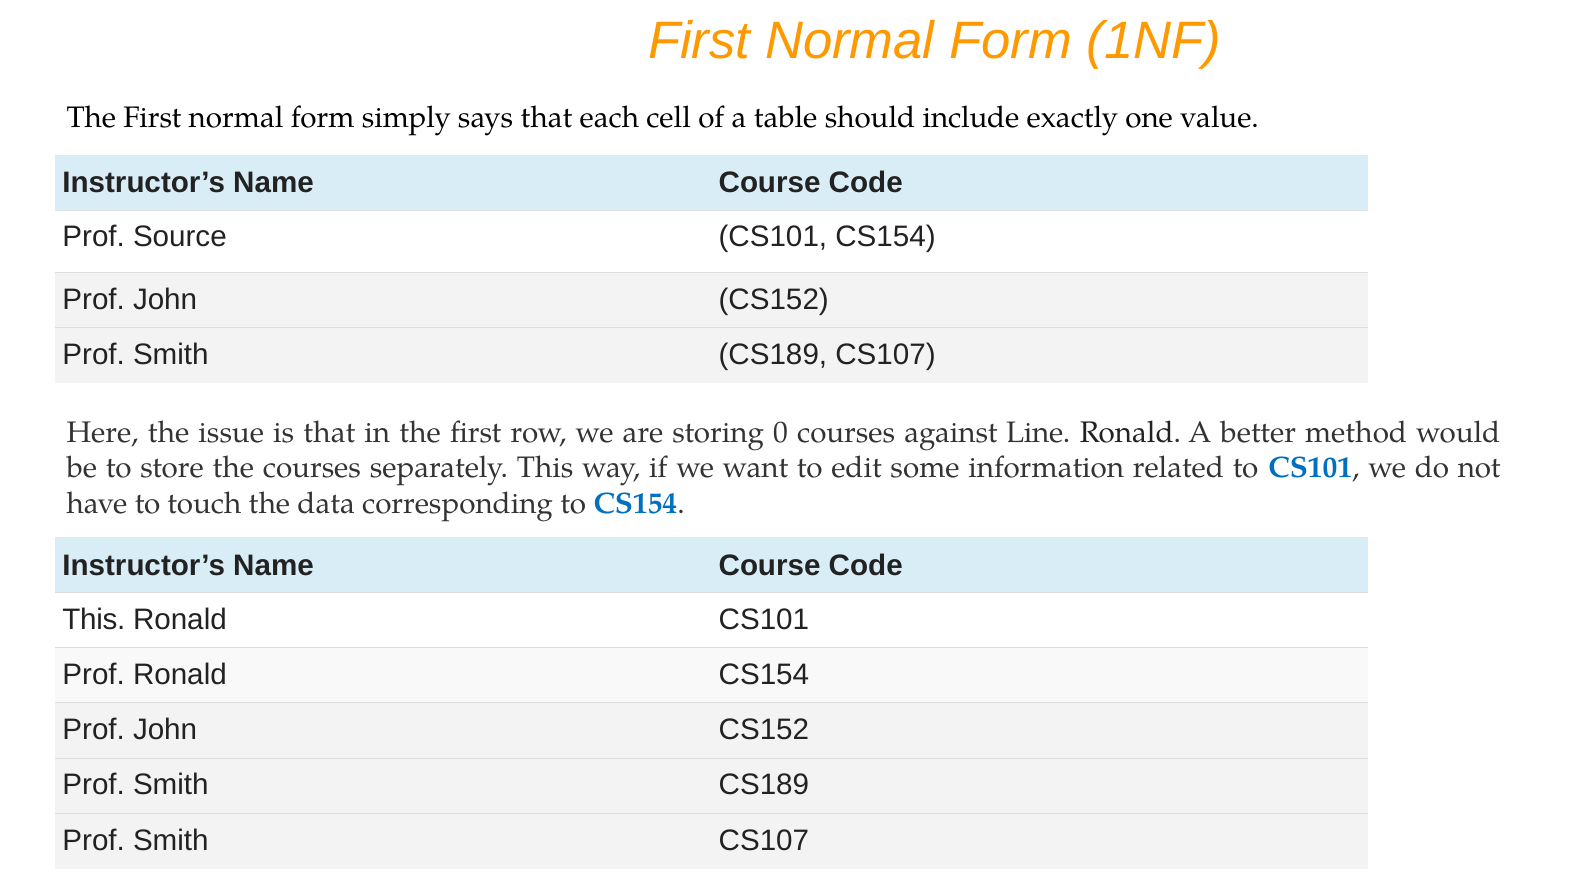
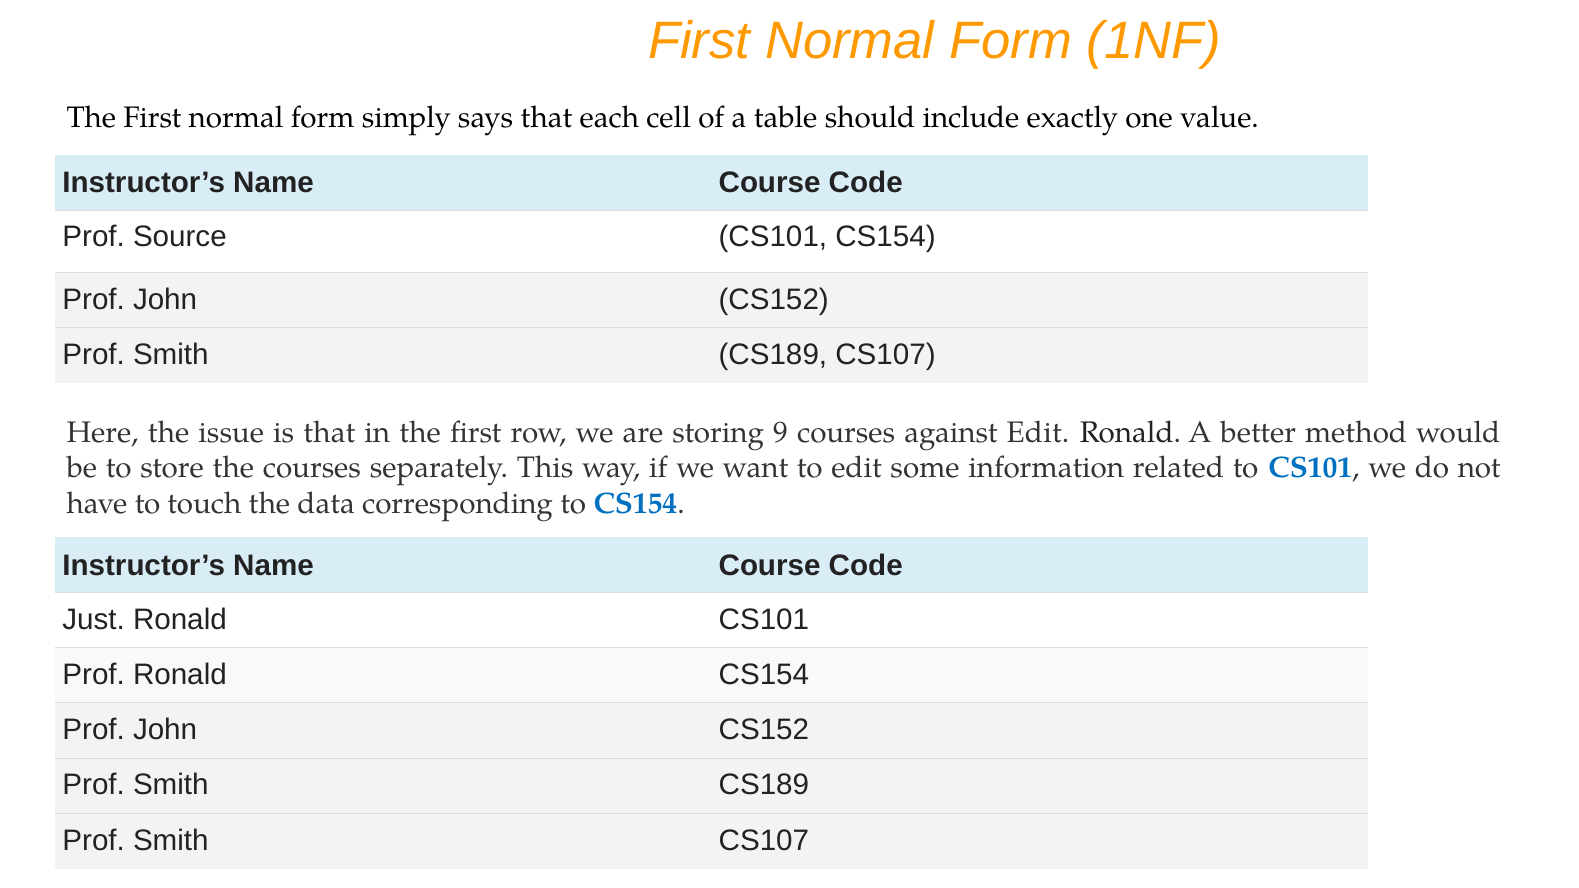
0: 0 -> 9 (780, 432)
against Line: Line -> Edit (1038, 432)
This: This -> Just (94, 620)
